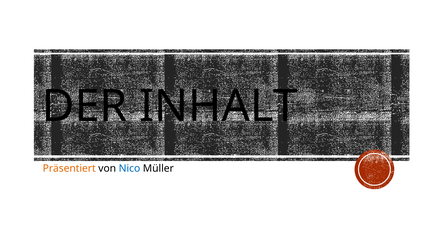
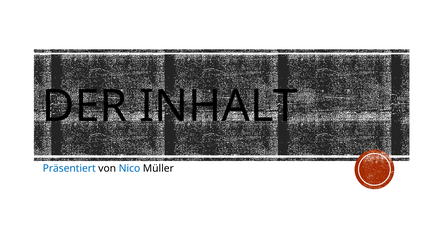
Präsentiert colour: orange -> blue (69, 168)
